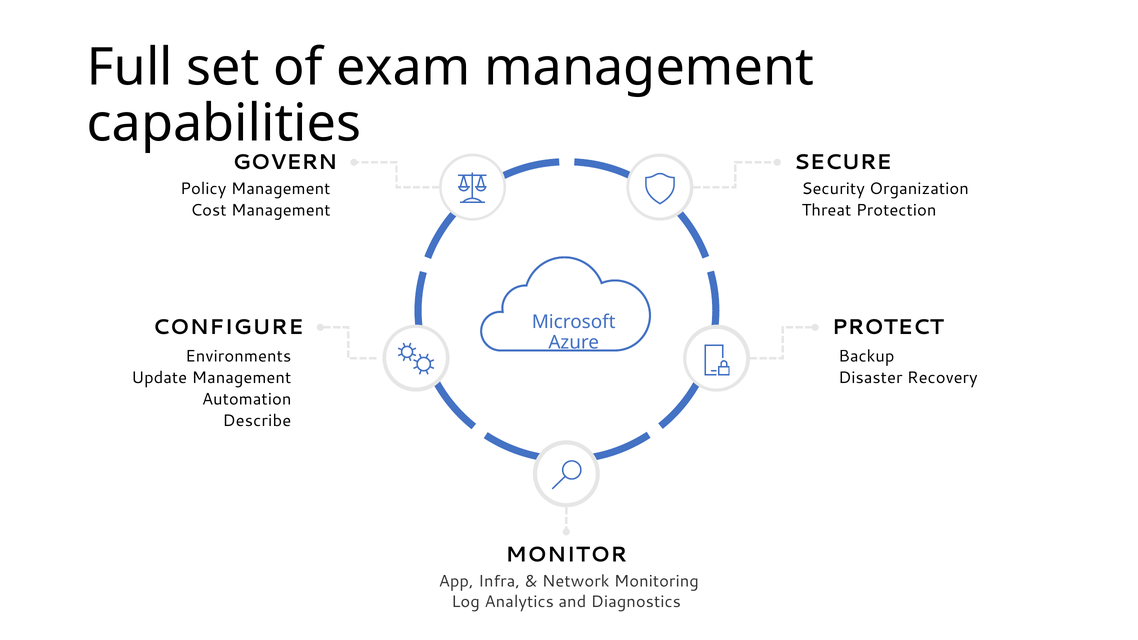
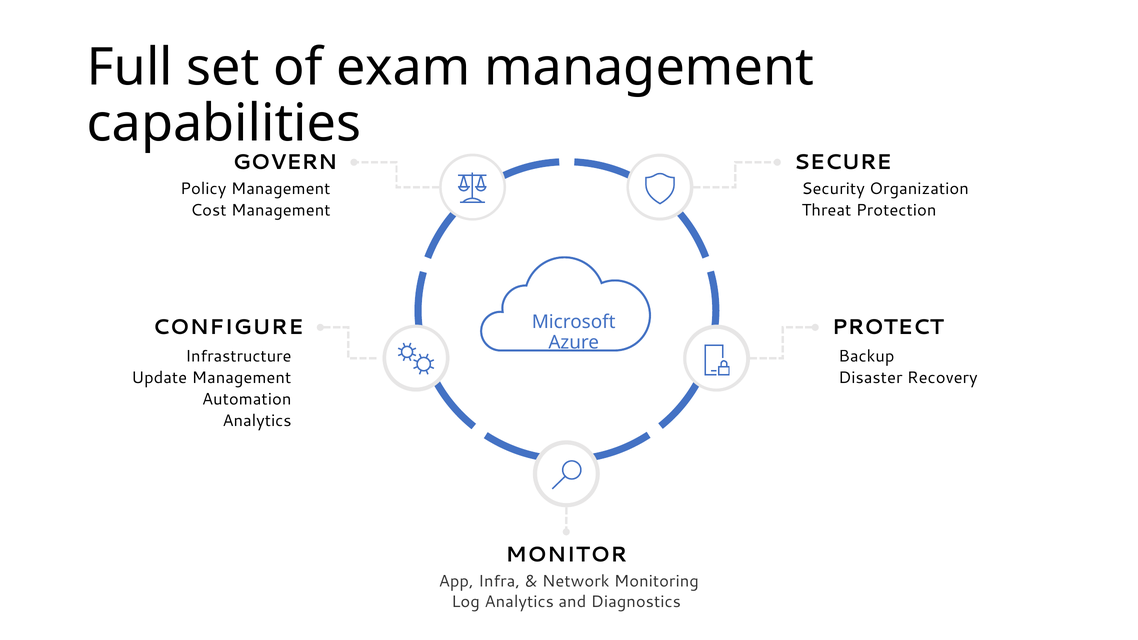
Environments: Environments -> Infrastructure (238, 356)
Describe: Describe -> Analytics (257, 421)
